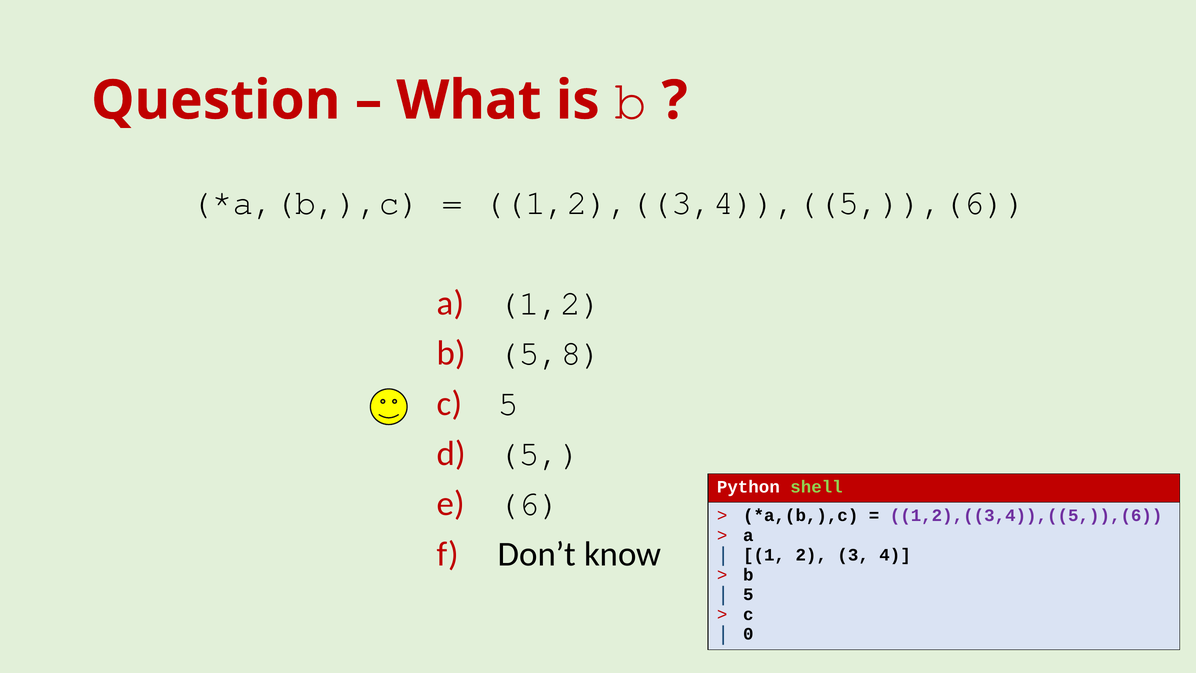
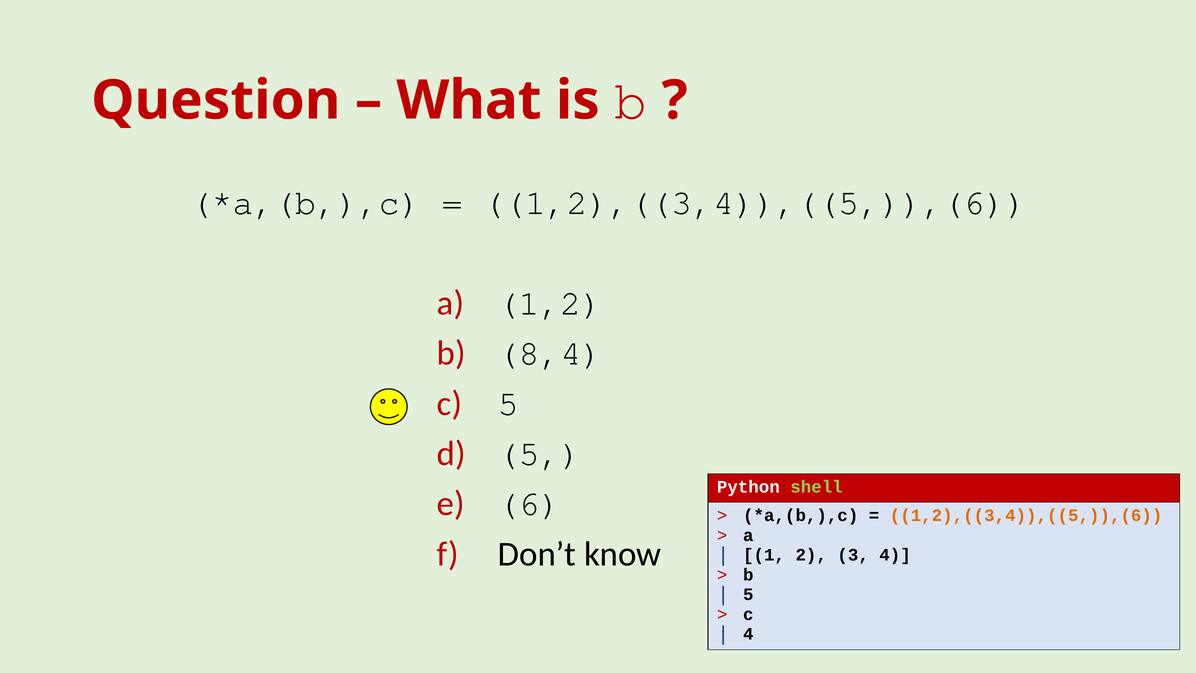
5,8: 5,8 -> 8,4 (550, 353)
1,2),((3,4)),((5,)),(6 colour: purple -> orange (1026, 515)
0: 0 -> 4 (748, 634)
